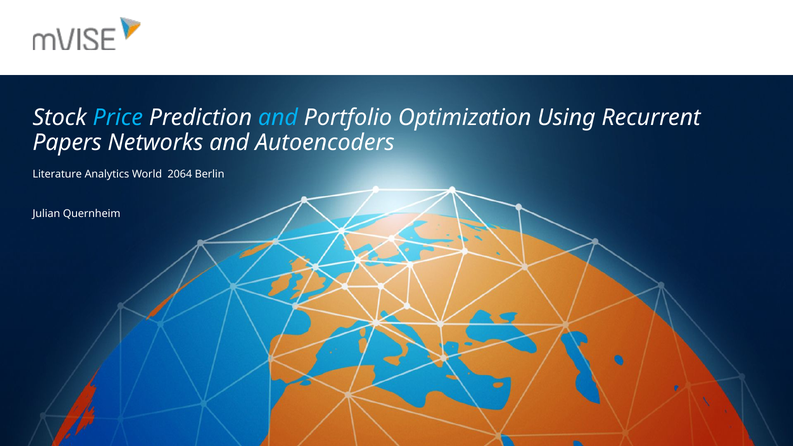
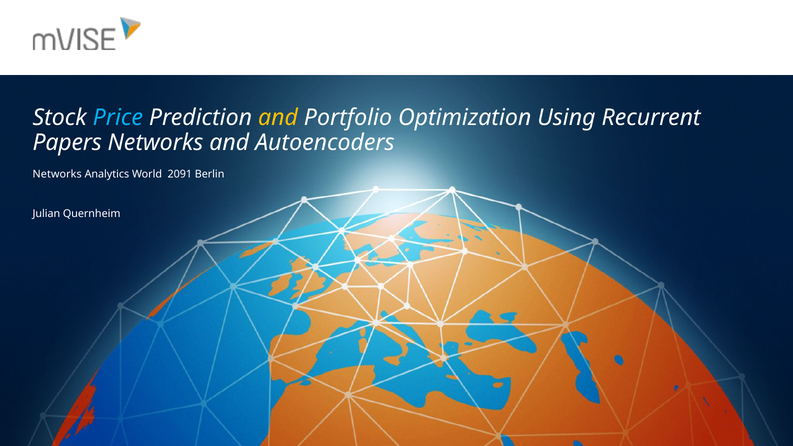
and colour: light blue -> yellow (278, 117)
Literature: Literature -> Networks (57, 174)
2064: 2064 -> 2091 (180, 174)
